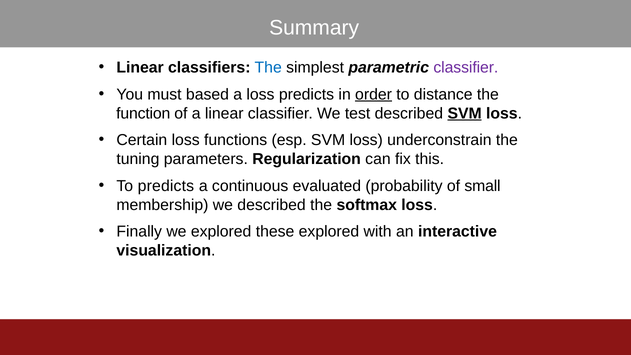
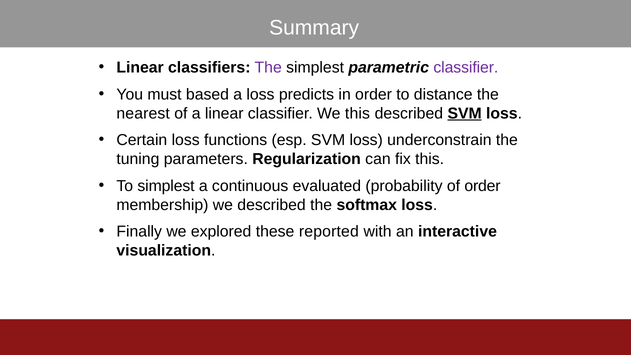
The colour: blue -> purple (268, 68)
order underline: present -> none (374, 94)
function: function -> nearest (143, 113)
We test: test -> this (358, 113)
To predicts: predicts -> simplest (166, 186)
of small: small -> order (483, 186)
these explored: explored -> reported (329, 232)
